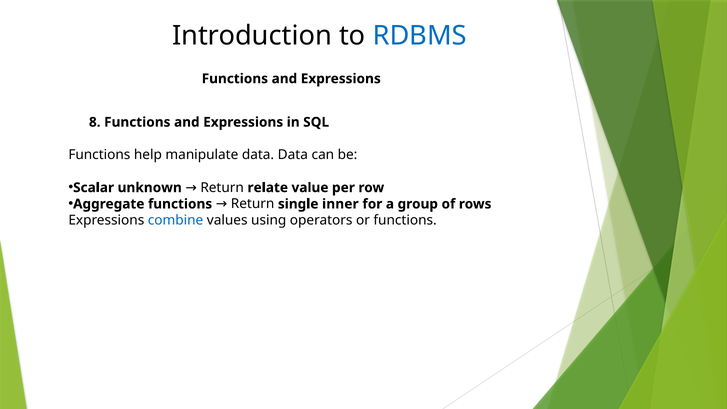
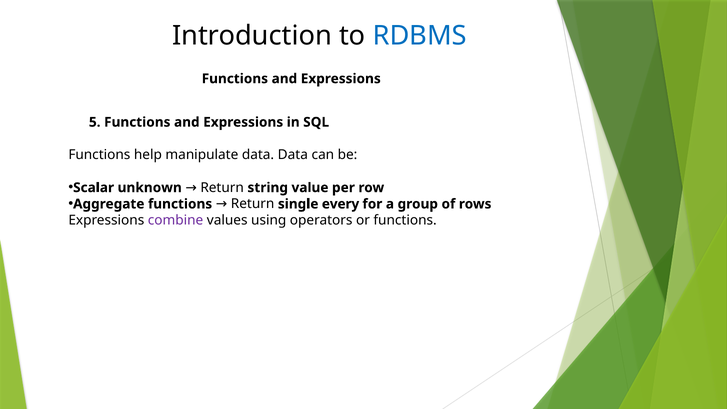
8: 8 -> 5 (95, 122)
relate: relate -> string (268, 188)
inner: inner -> every (341, 204)
combine colour: blue -> purple (176, 220)
